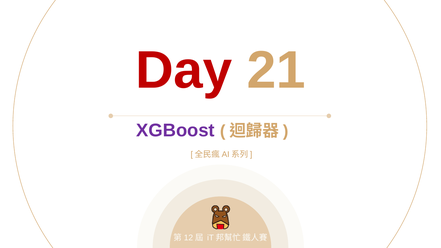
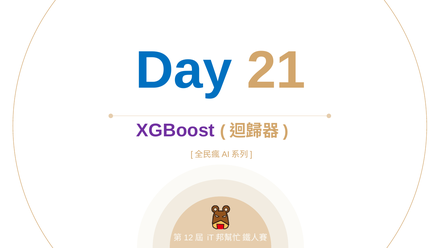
Day colour: red -> blue (184, 70)
